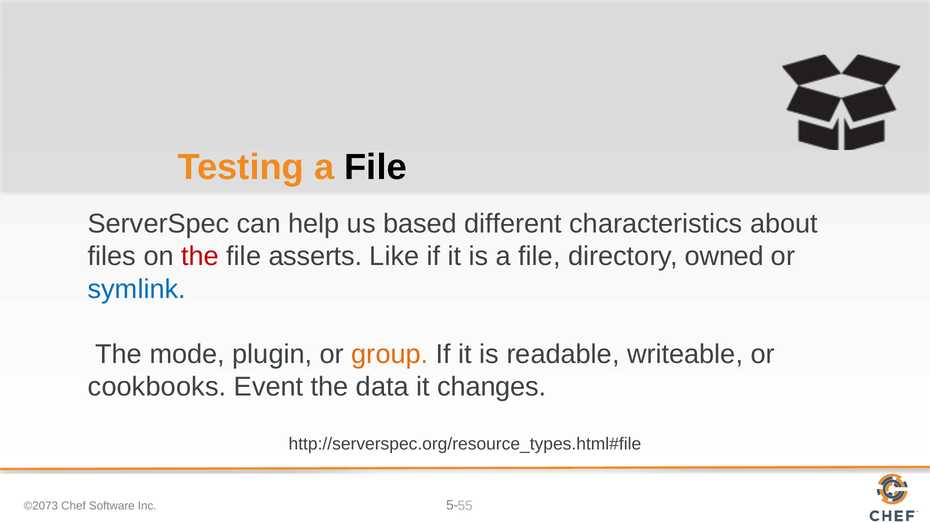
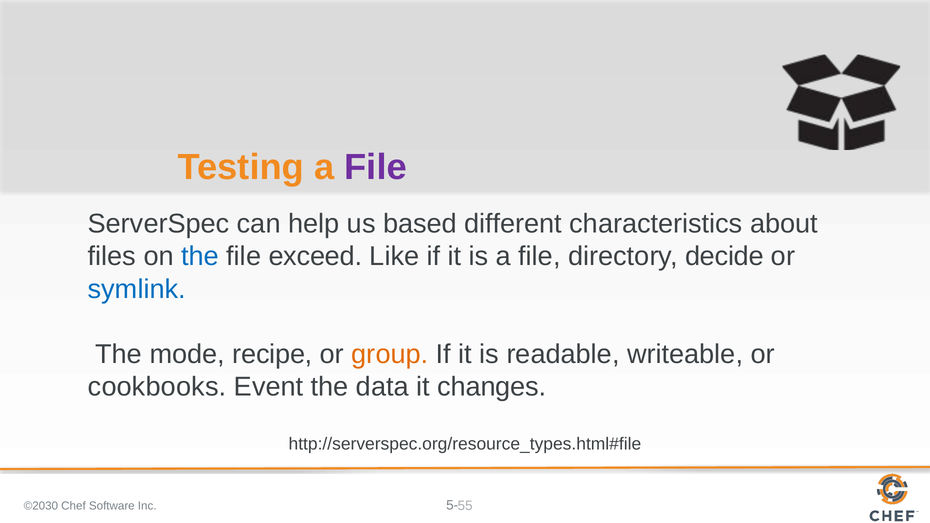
File colour: black -> purple (376, 167)
the colour: red -> blue (200, 257)
asserts: asserts -> exceed (315, 257)
owned: owned -> decide (724, 257)
plugin: plugin -> recipe (272, 354)
©2073: ©2073 -> ©2030 (41, 506)
